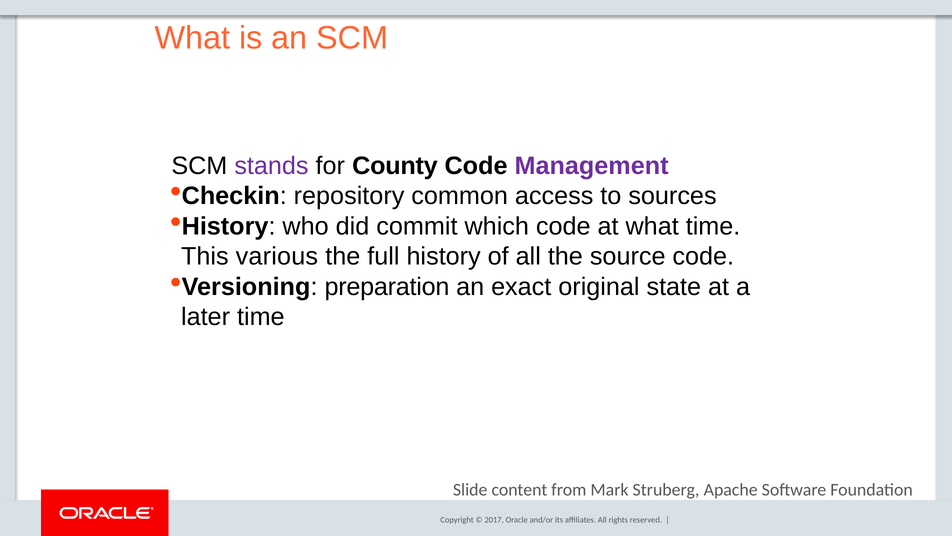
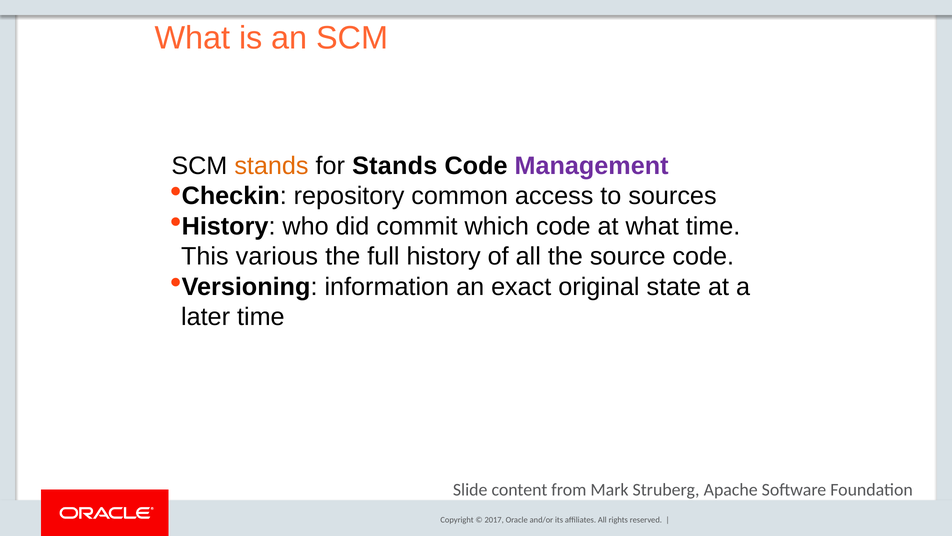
stands colour: purple -> orange (271, 166)
for County: County -> Stands (395, 166)
preparation: preparation -> information (387, 287)
